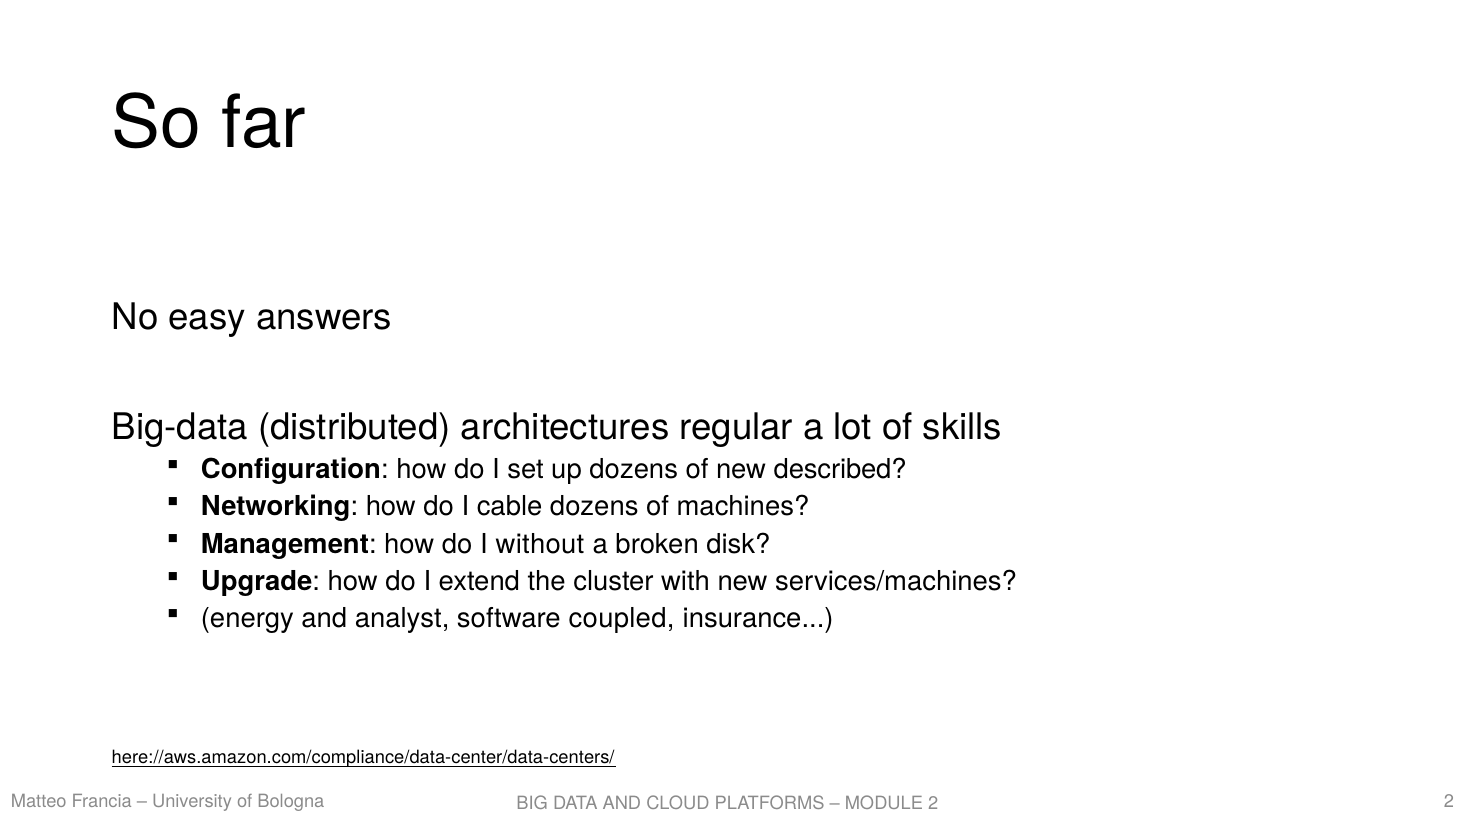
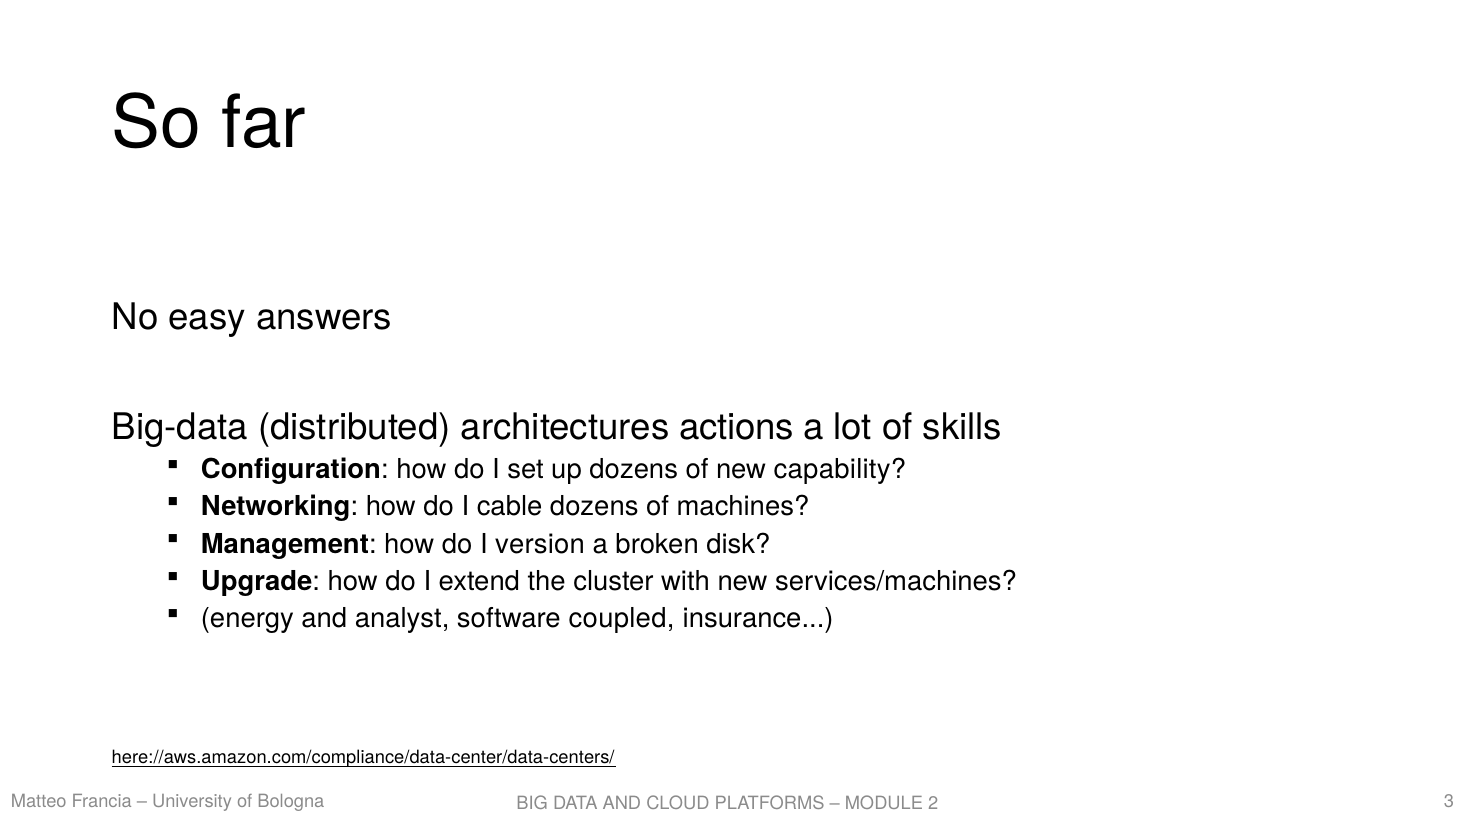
regular: regular -> actions (736, 427)
described: described -> capability (840, 469)
without: without -> version (540, 544)
Bologna 2: 2 -> 3 (1449, 801)
